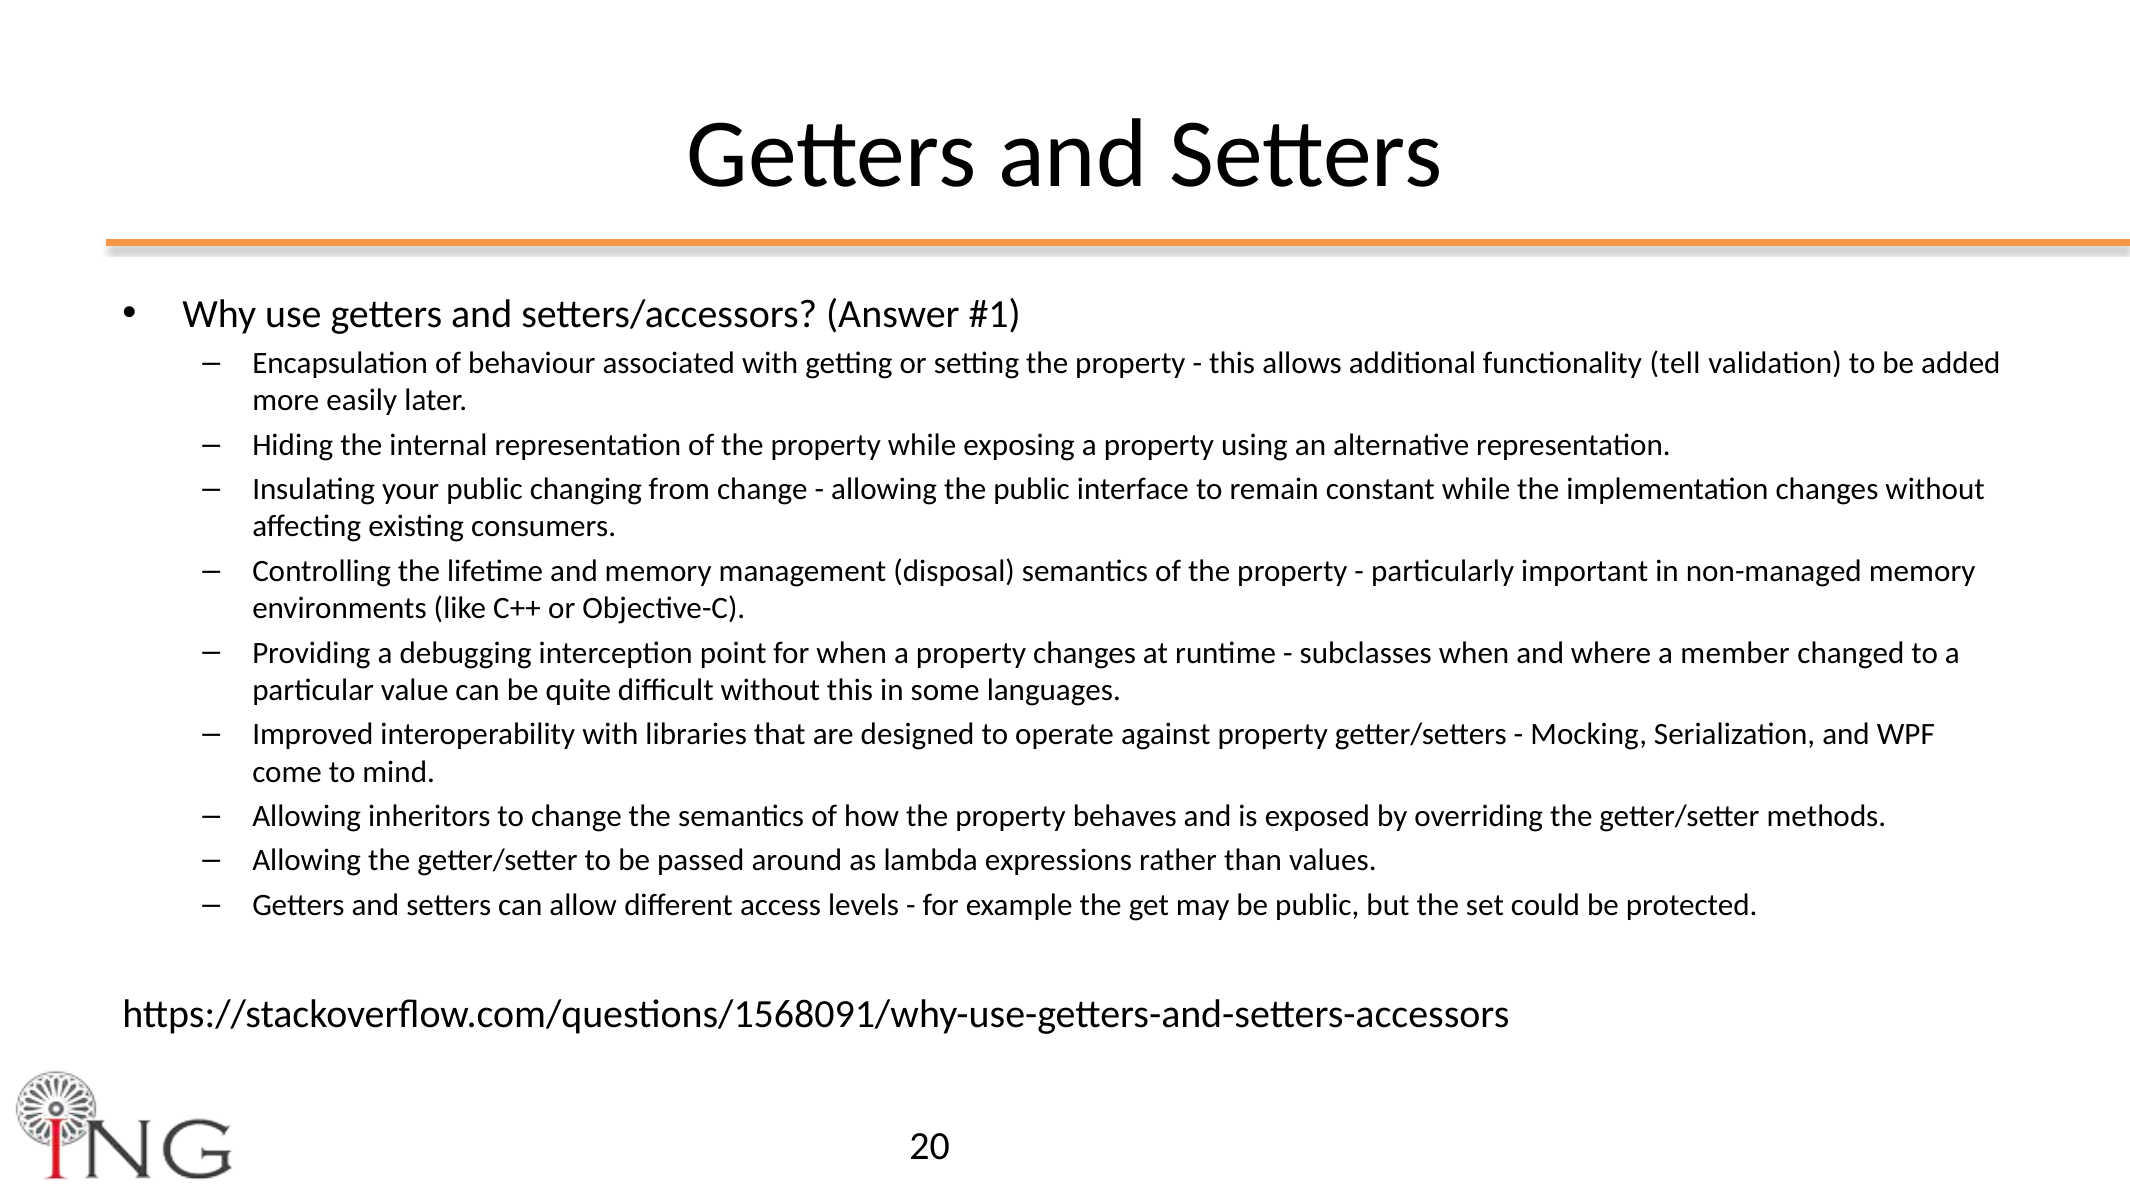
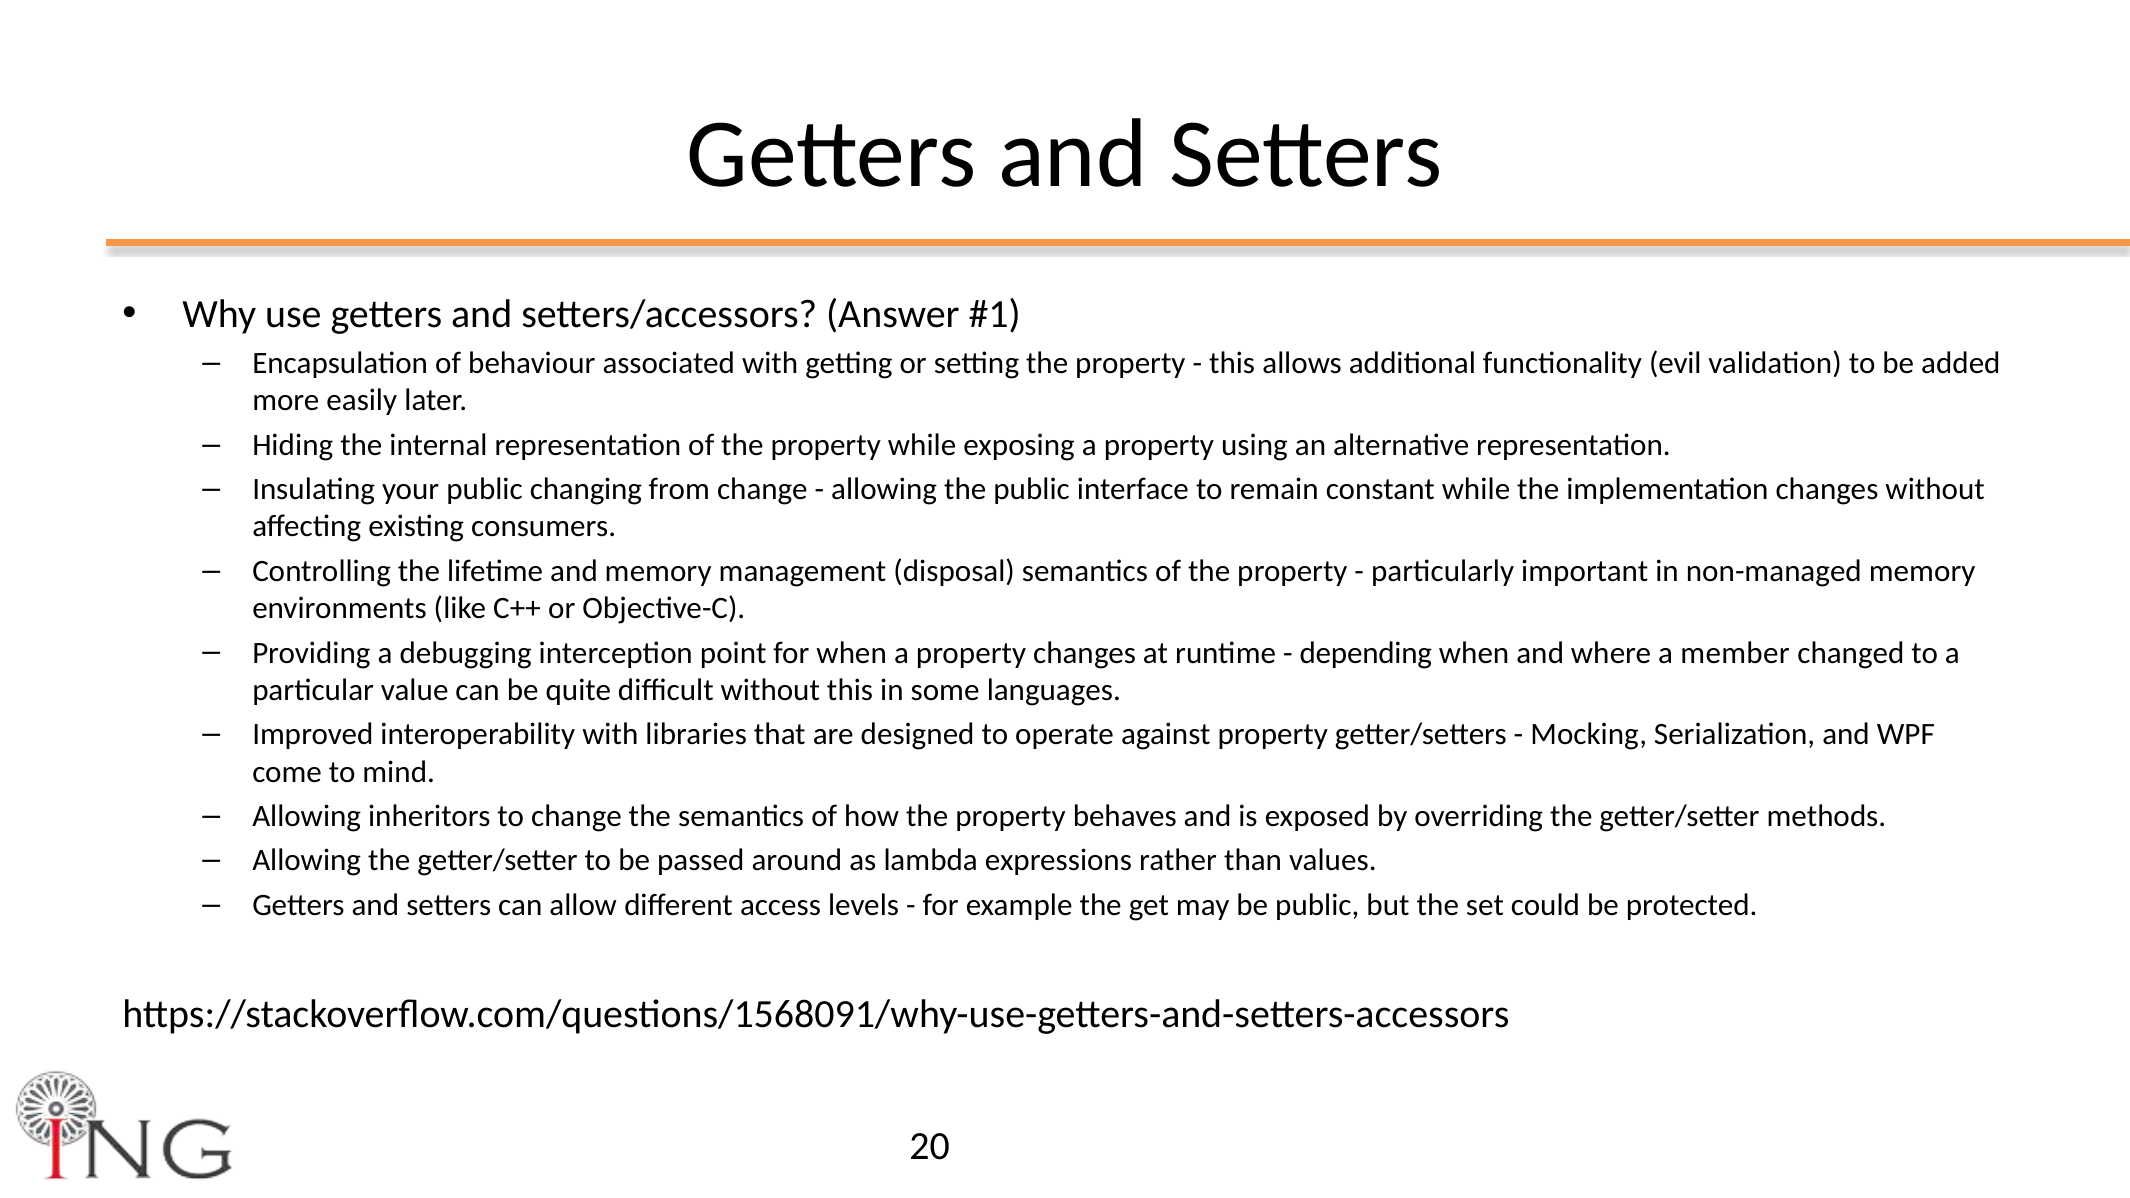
tell: tell -> evil (1675, 363)
subclasses: subclasses -> depending (1366, 653)
